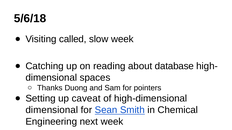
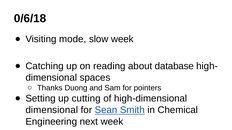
5/6/18: 5/6/18 -> 0/6/18 (30, 19)
called: called -> mode (73, 39)
caveat: caveat -> cutting (86, 99)
